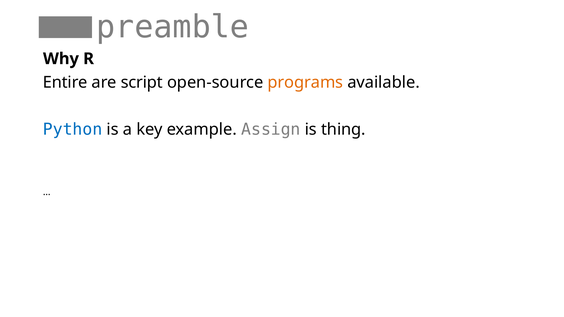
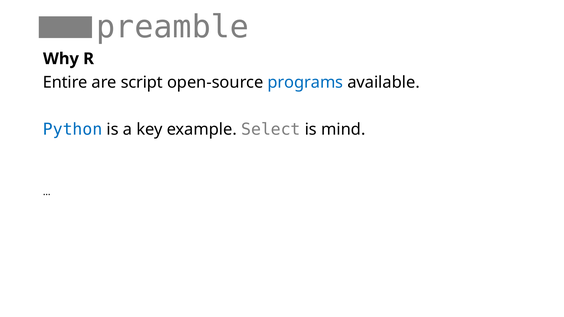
programs colour: orange -> blue (305, 82)
Assign: Assign -> Select (271, 130)
thing: thing -> mind (343, 130)
